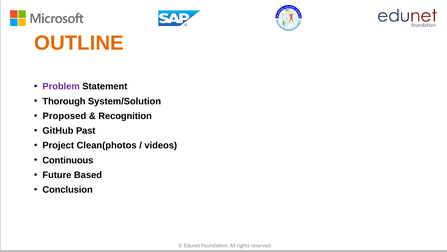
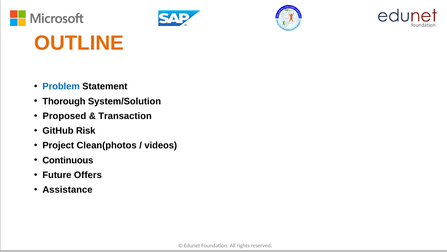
Problem colour: purple -> blue (61, 86)
Recognition: Recognition -> Transaction (125, 116)
Past: Past -> Risk (86, 130)
Based: Based -> Offers (88, 175)
Conclusion: Conclusion -> Assistance (68, 189)
